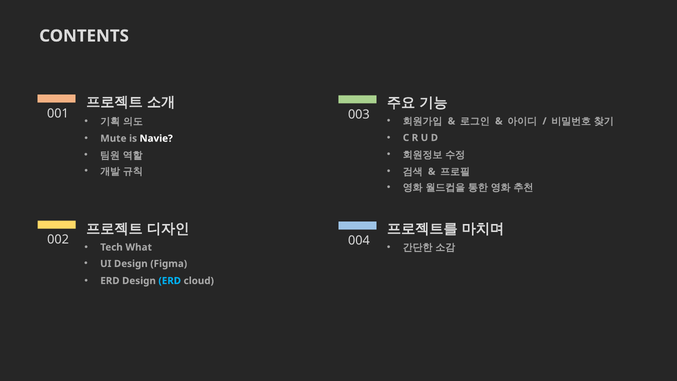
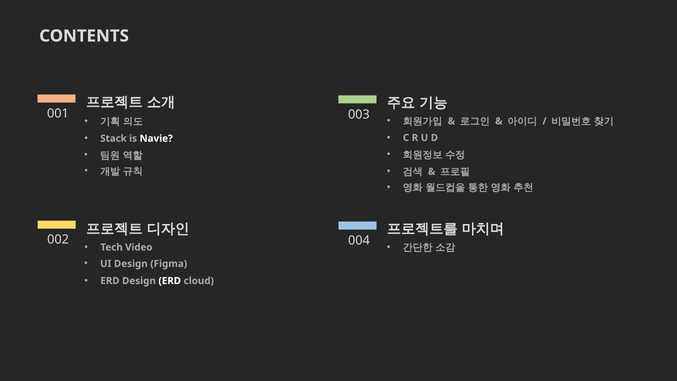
Mute: Mute -> Stack (113, 138)
What: What -> Video (139, 247)
ERD colour: light blue -> white (170, 281)
